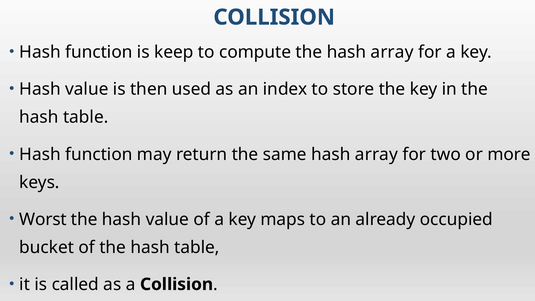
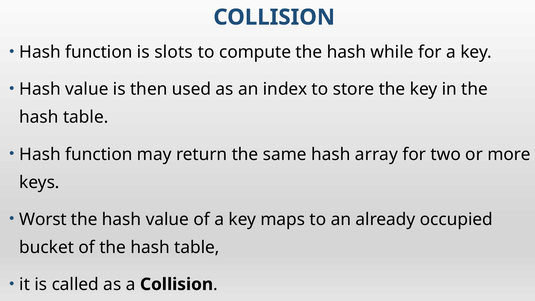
keep: keep -> slots (174, 52)
the hash array: array -> while (392, 52)
